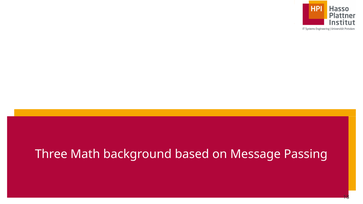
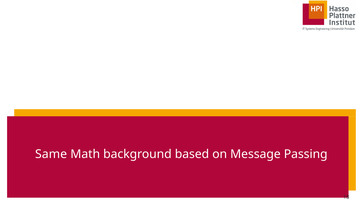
Three: Three -> Same (51, 154)
